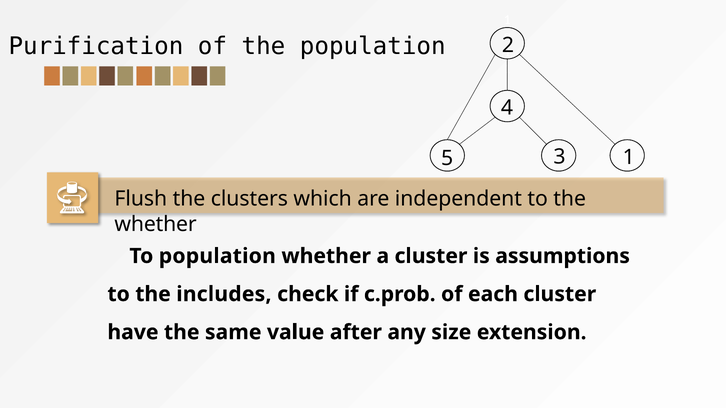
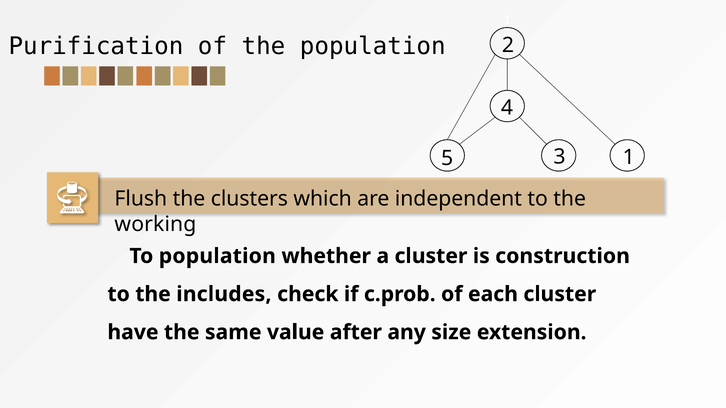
whether: whether -> working (155, 225)
assumptions: assumptions -> construction (563, 256)
